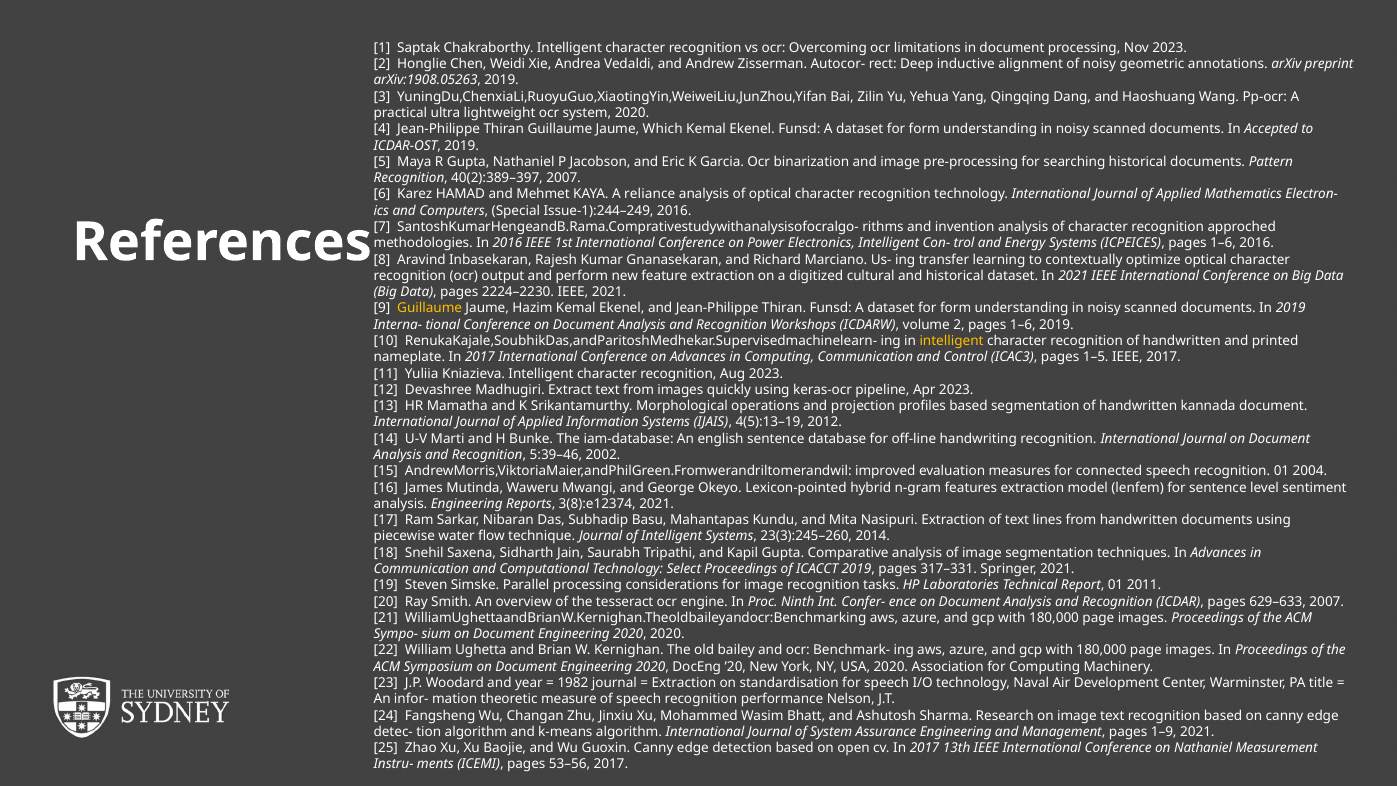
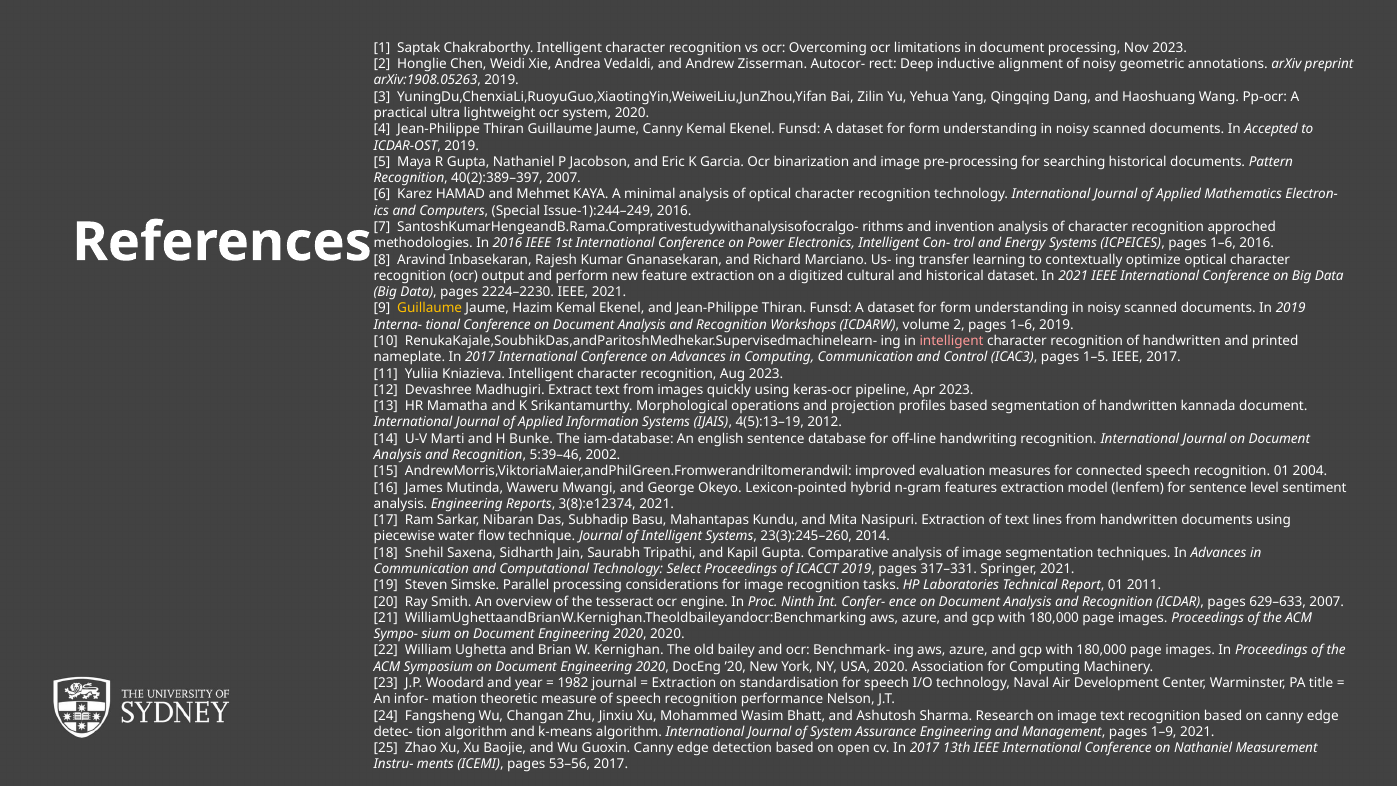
Jaume Which: Which -> Canny (663, 129)
reliance: reliance -> minimal (650, 194)
intelligent colour: yellow -> pink (952, 341)
